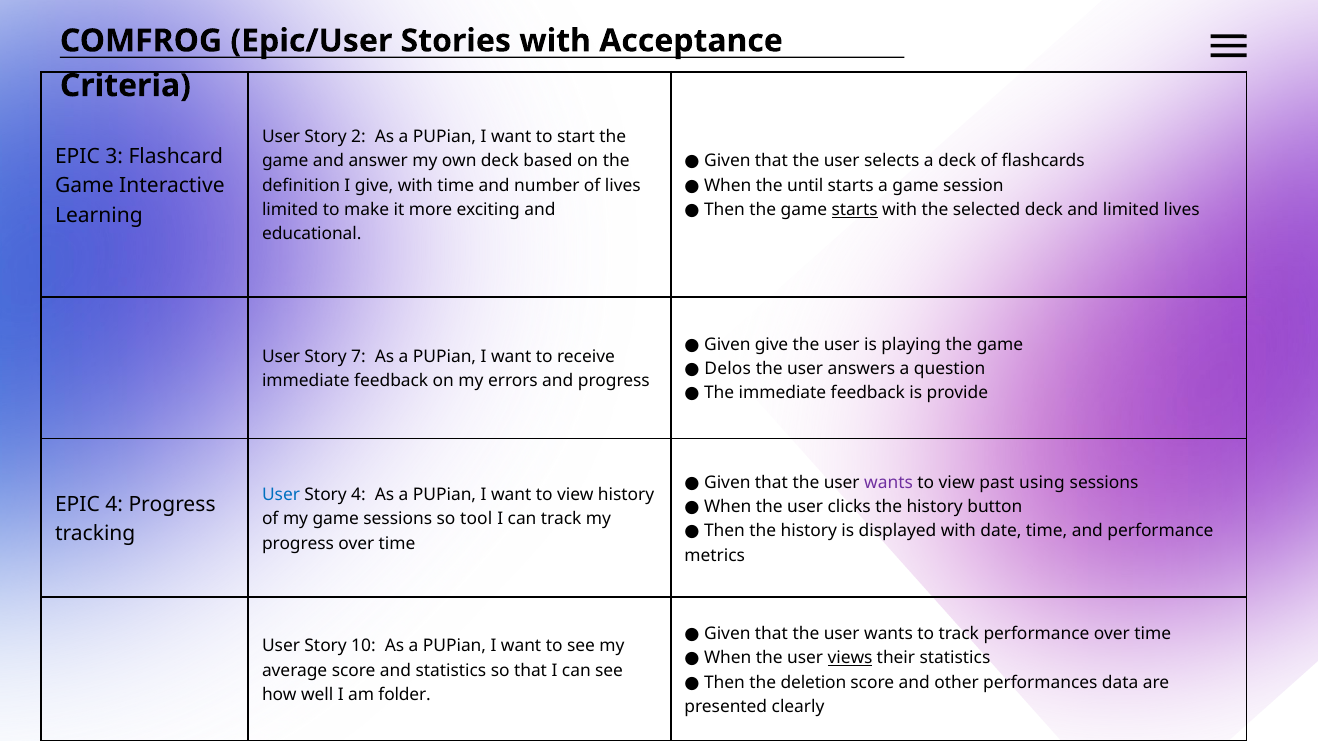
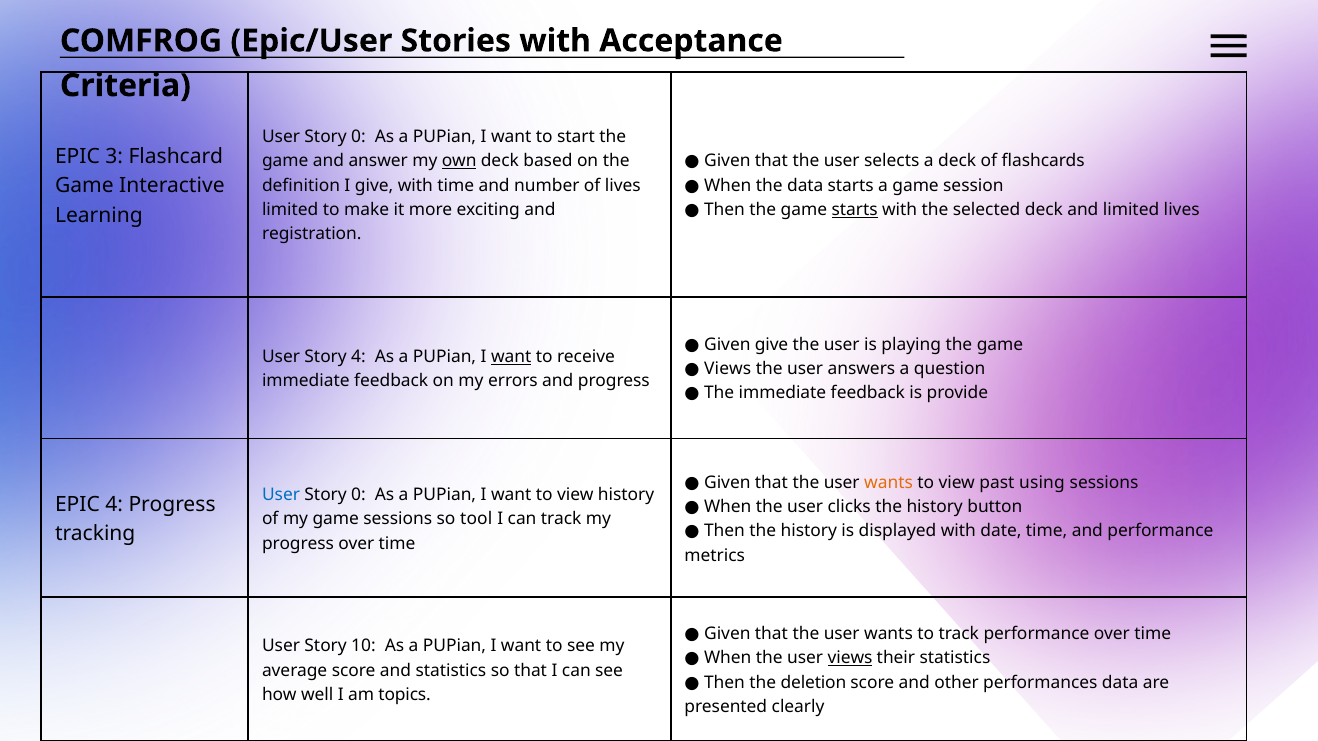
2: 2 -> 0 (358, 137)
own underline: none -> present (459, 161)
the until: until -> data (805, 186)
educational: educational -> registration (312, 234)
Story 7: 7 -> 4 (358, 357)
want underline: none -> present (511, 357)
Delos: Delos -> Views (728, 369)
wants colour: purple -> orange (888, 483)
4: 4 -> 0 (358, 495)
folder: folder -> topics (405, 695)
